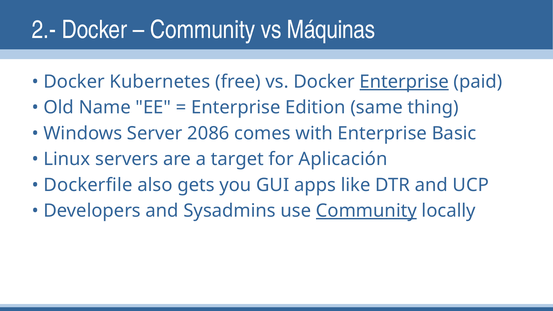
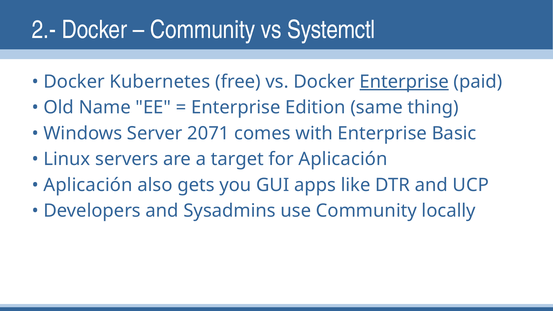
Máquinas: Máquinas -> Systemctl (331, 30)
2086: 2086 -> 2071 (208, 133)
Dockerfile: Dockerfile -> Aplicación (88, 185)
Community underline: present -> none (366, 211)
